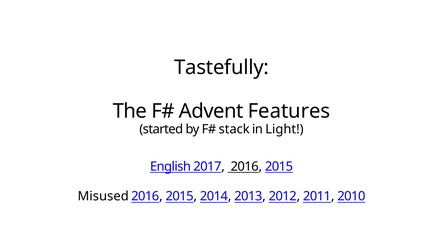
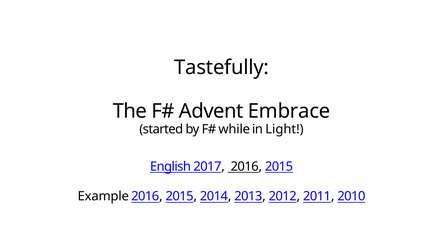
Features: Features -> Embrace (289, 111)
stack: stack -> while (234, 129)
Misused: Misused -> Example (103, 196)
